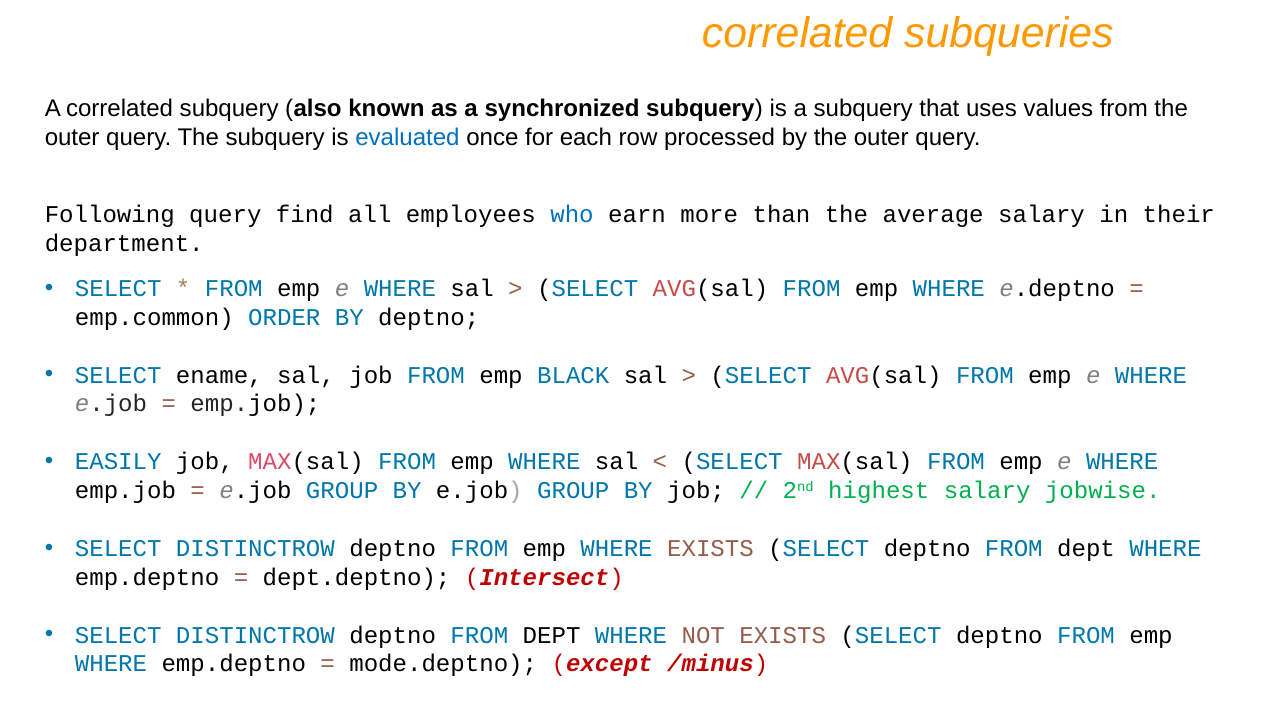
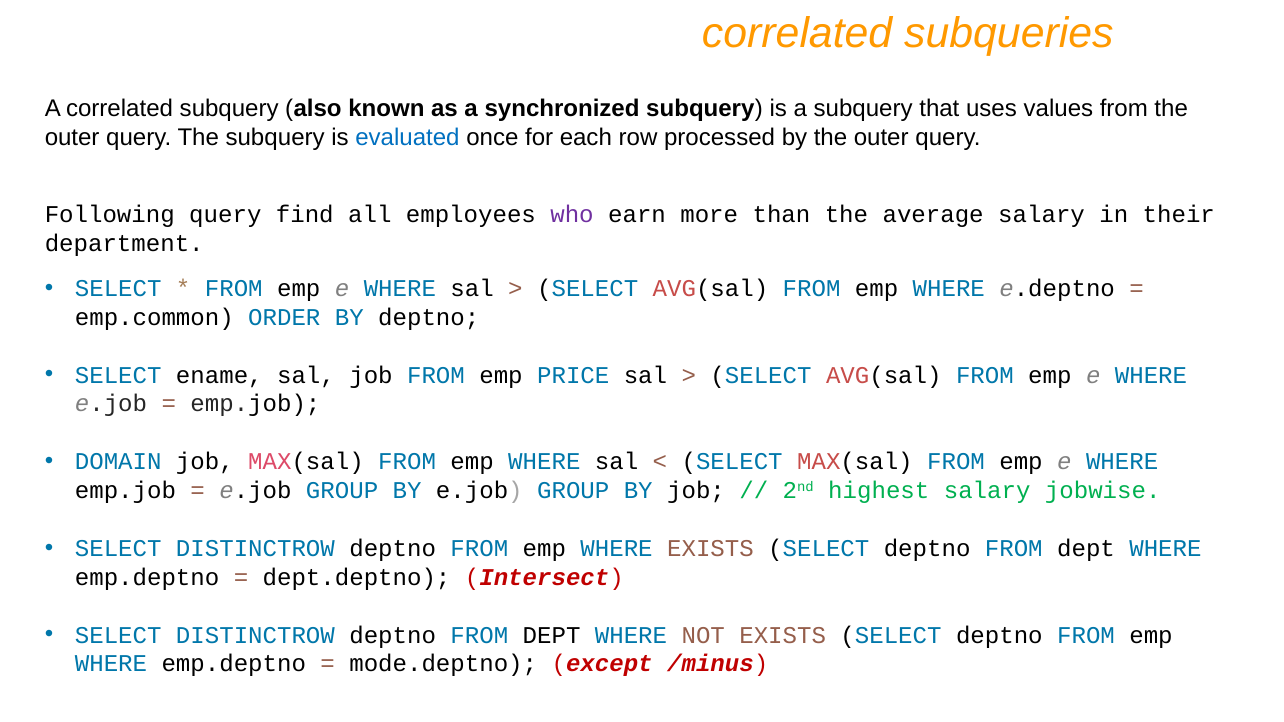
who colour: blue -> purple (572, 215)
BLACK: BLACK -> PRICE (573, 375)
EASILY: EASILY -> DOMAIN (118, 462)
